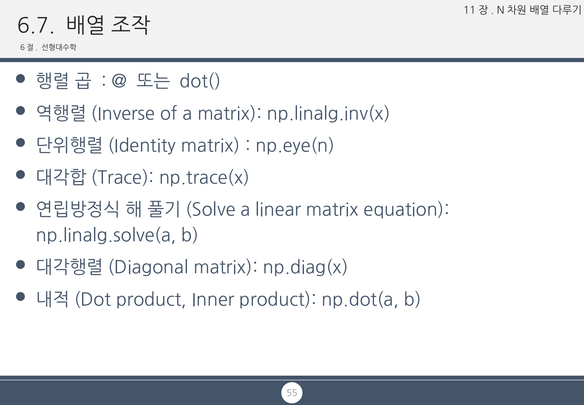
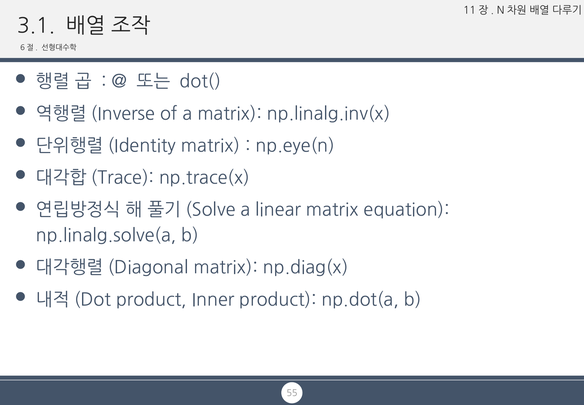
6.7: 6.7 -> 3.1 (36, 26)
